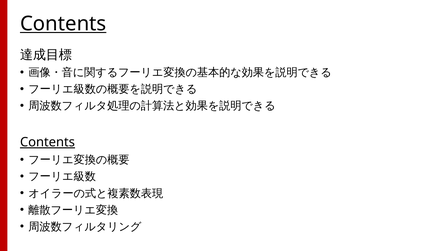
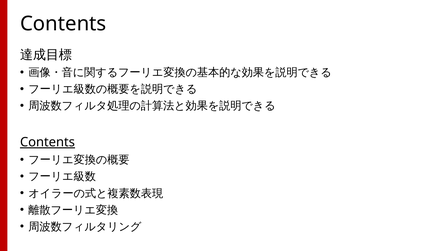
Contents underline: present -> none (63, 24)
